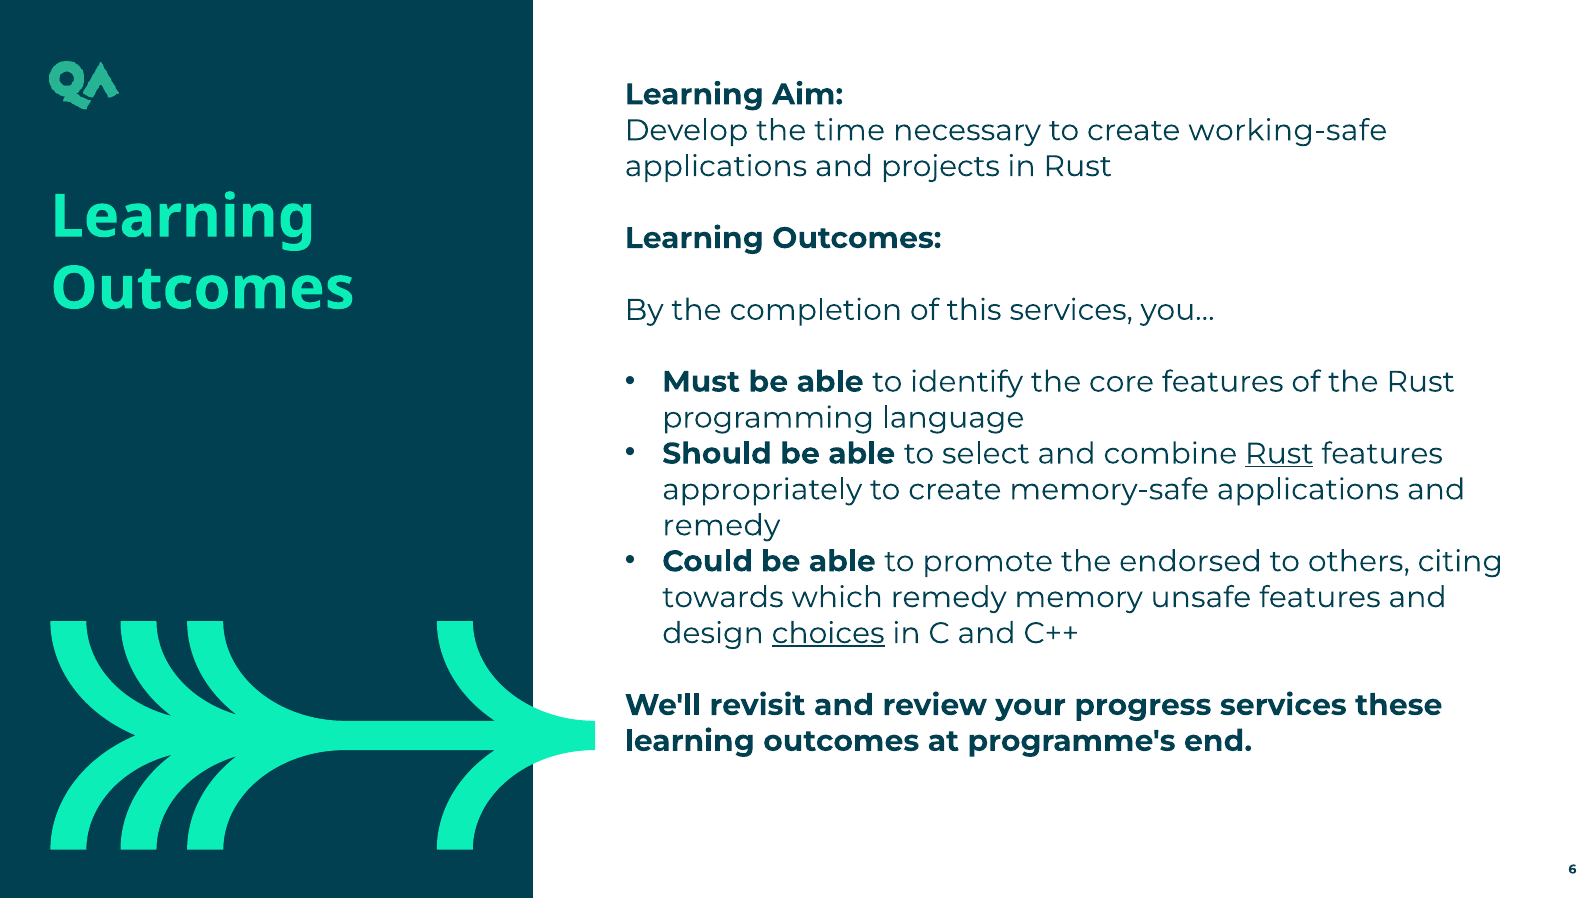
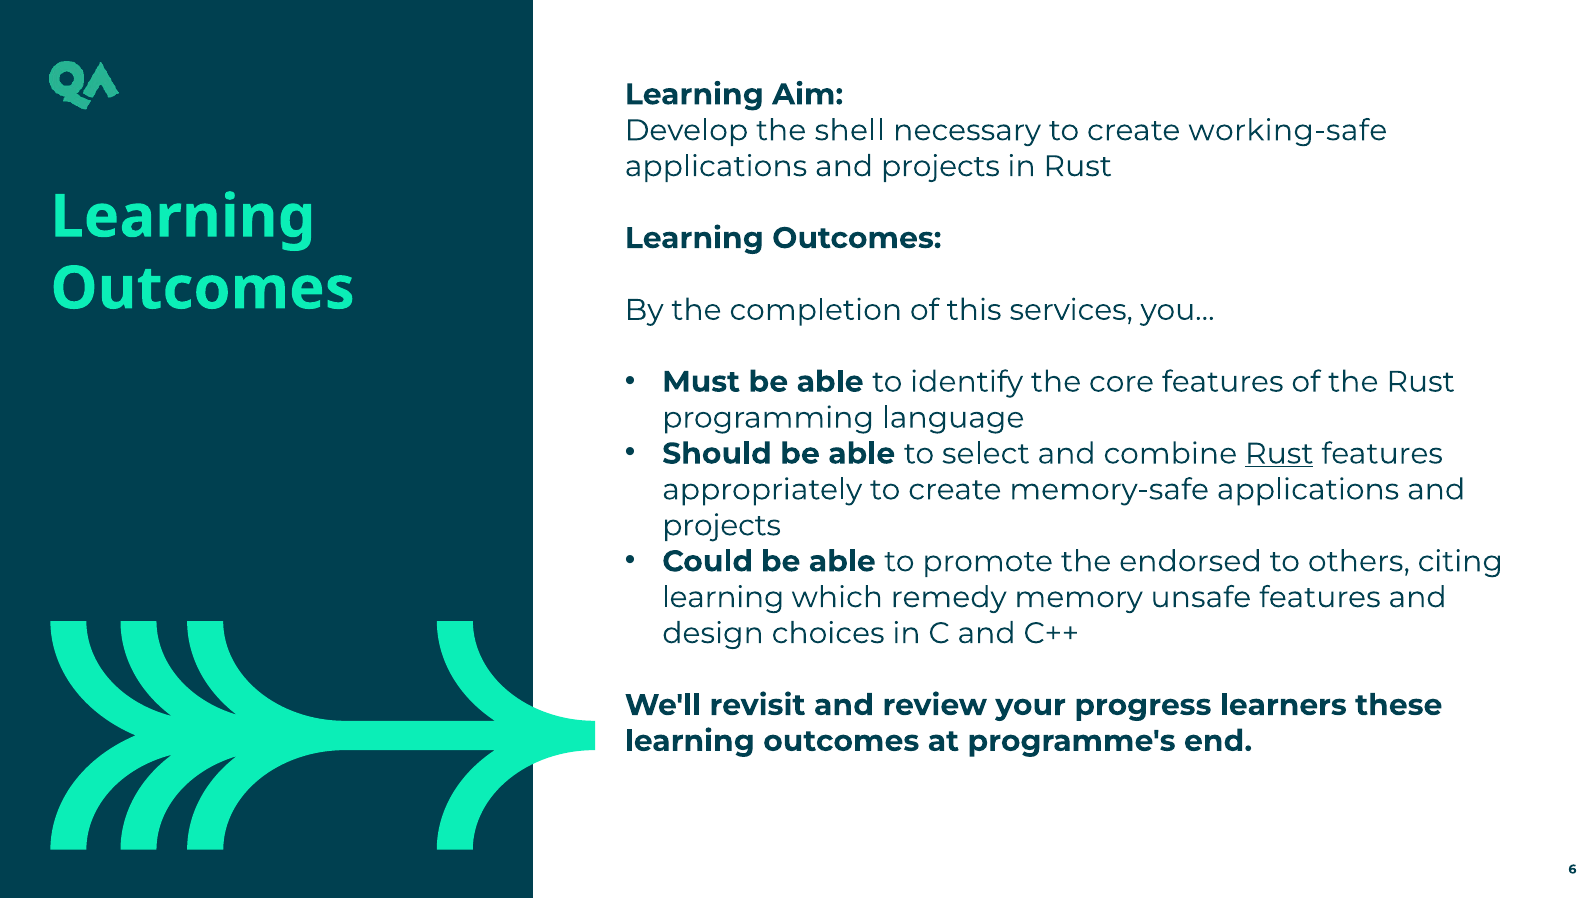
time: time -> shell (850, 130)
remedy: remedy -> projects (722, 525)
towards: towards -> learning (723, 597)
choices underline: present -> none (828, 633)
progress services: services -> learners (1283, 705)
